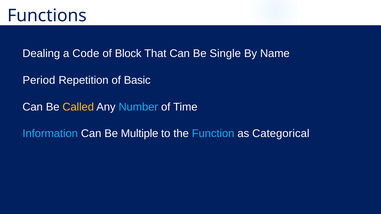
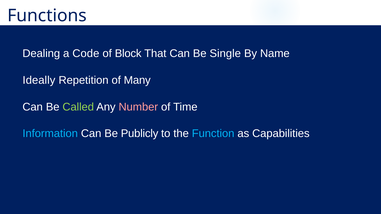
Period: Period -> Ideally (39, 80)
Basic: Basic -> Many (137, 80)
Called colour: yellow -> light green (78, 107)
Number colour: light blue -> pink (138, 107)
Multiple: Multiple -> Publicly (140, 134)
Categorical: Categorical -> Capabilities (281, 134)
